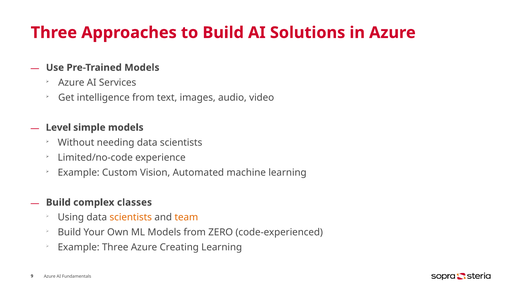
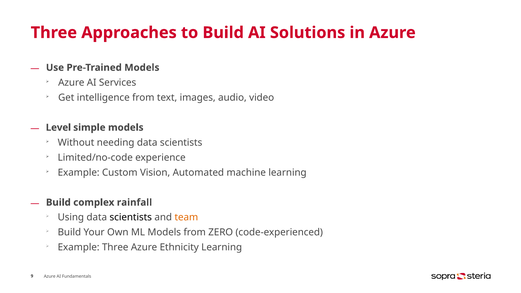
classes: classes -> rainfall (134, 202)
scientists colour: orange -> black (131, 217)
Creating: Creating -> Ethnicity (179, 247)
